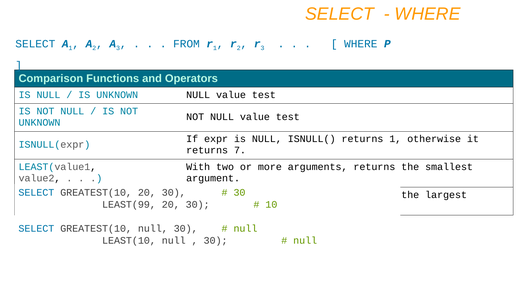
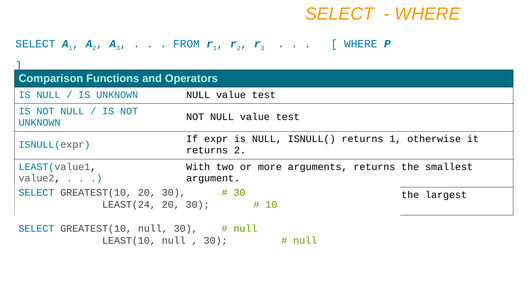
returns 7: 7 -> 2 (240, 150)
LEAST(99: LEAST(99 -> LEAST(24 (129, 204)
